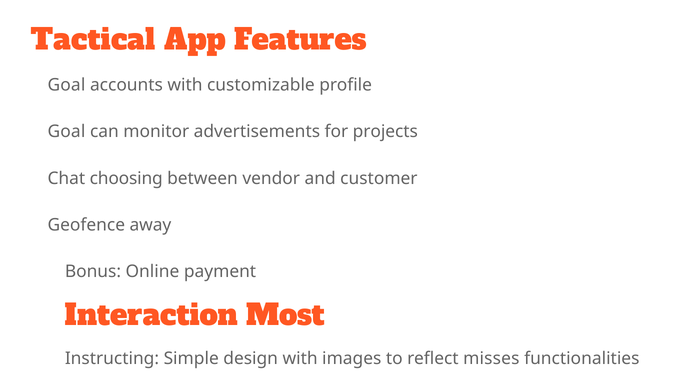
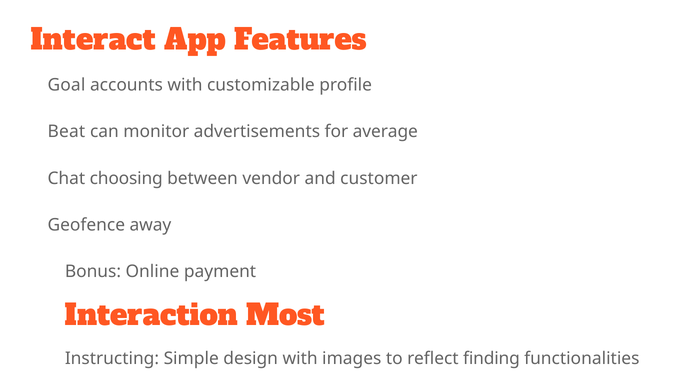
Tactical: Tactical -> Interact (93, 40)
Goal: Goal -> Beat (66, 132)
projects: projects -> average (385, 132)
misses: misses -> finding (491, 359)
